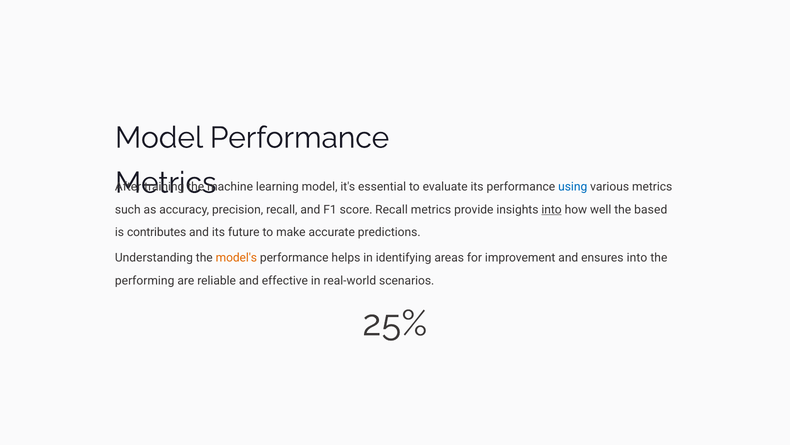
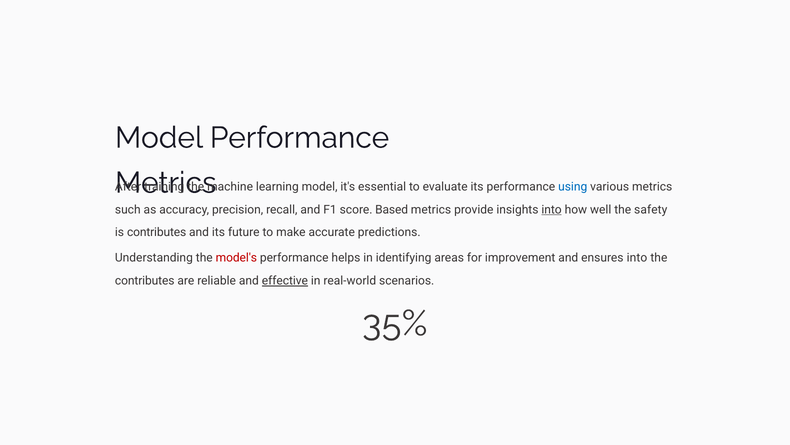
score Recall: Recall -> Based (392, 209)
based: based -> safety (651, 209)
model's colour: orange -> red (236, 257)
performing: performing -> contributes (145, 280)
effective underline: none -> present (285, 280)
25%: 25% -> 35% (395, 323)
